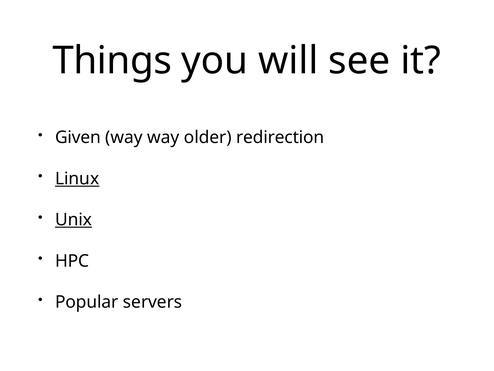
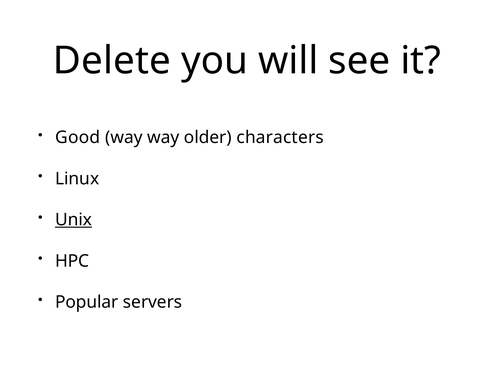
Things: Things -> Delete (112, 61)
Given: Given -> Good (78, 137)
redirection: redirection -> characters (280, 137)
Linux underline: present -> none (77, 178)
